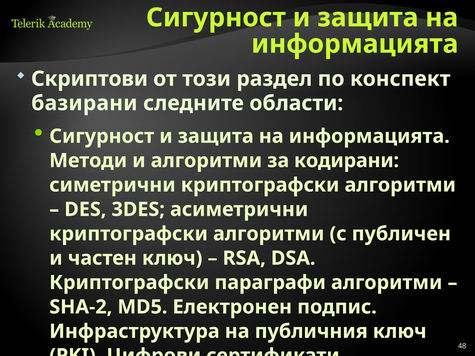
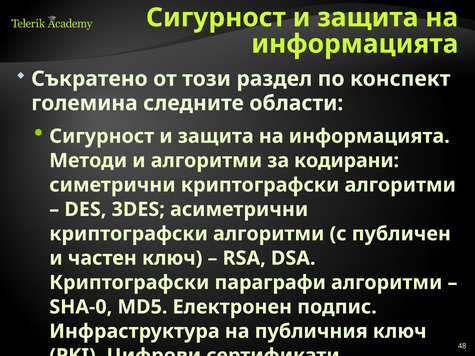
Скриптови: Скриптови -> Съкратено (89, 79)
базирани: базирани -> големина (84, 103)
SHA-2: SHA-2 -> SHA-0 (81, 307)
